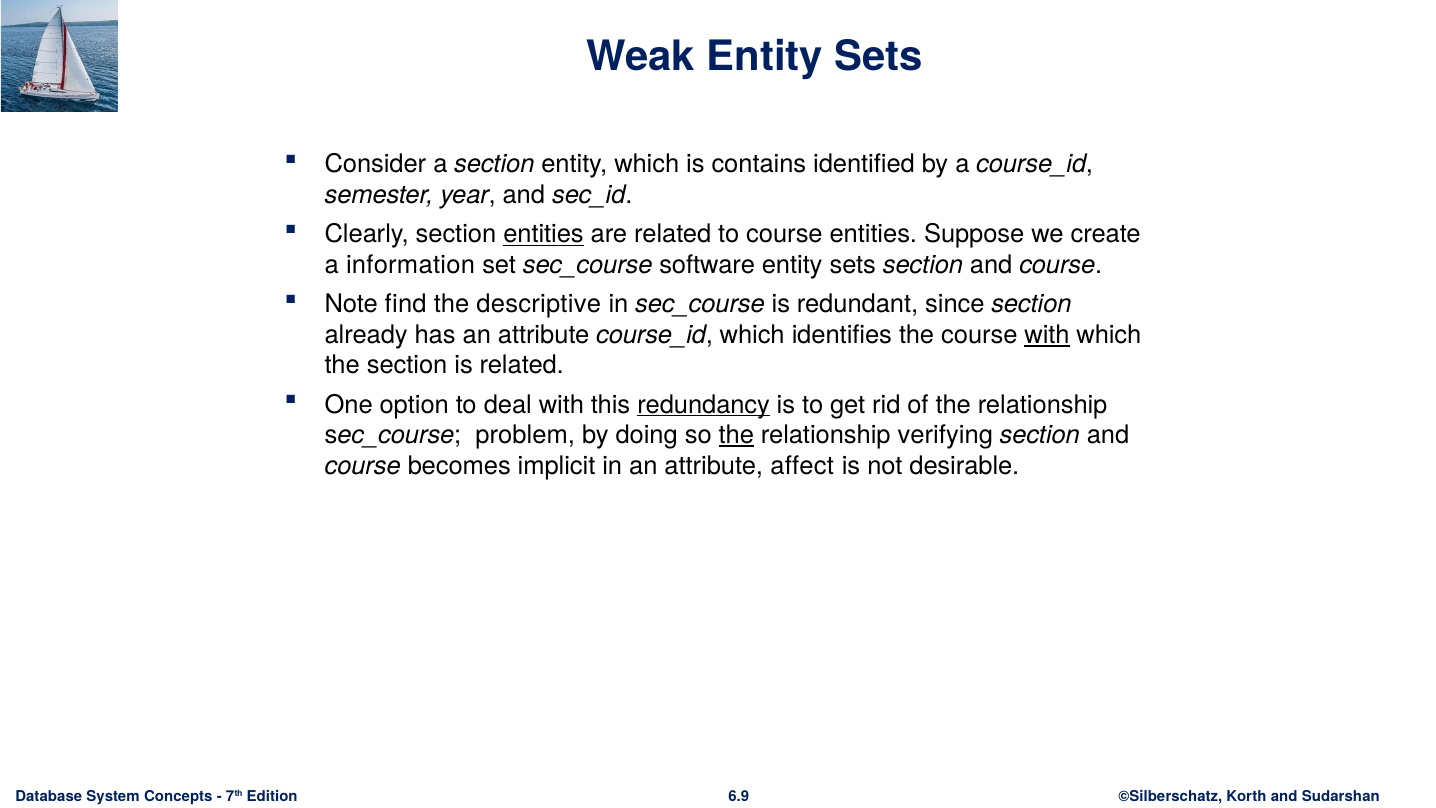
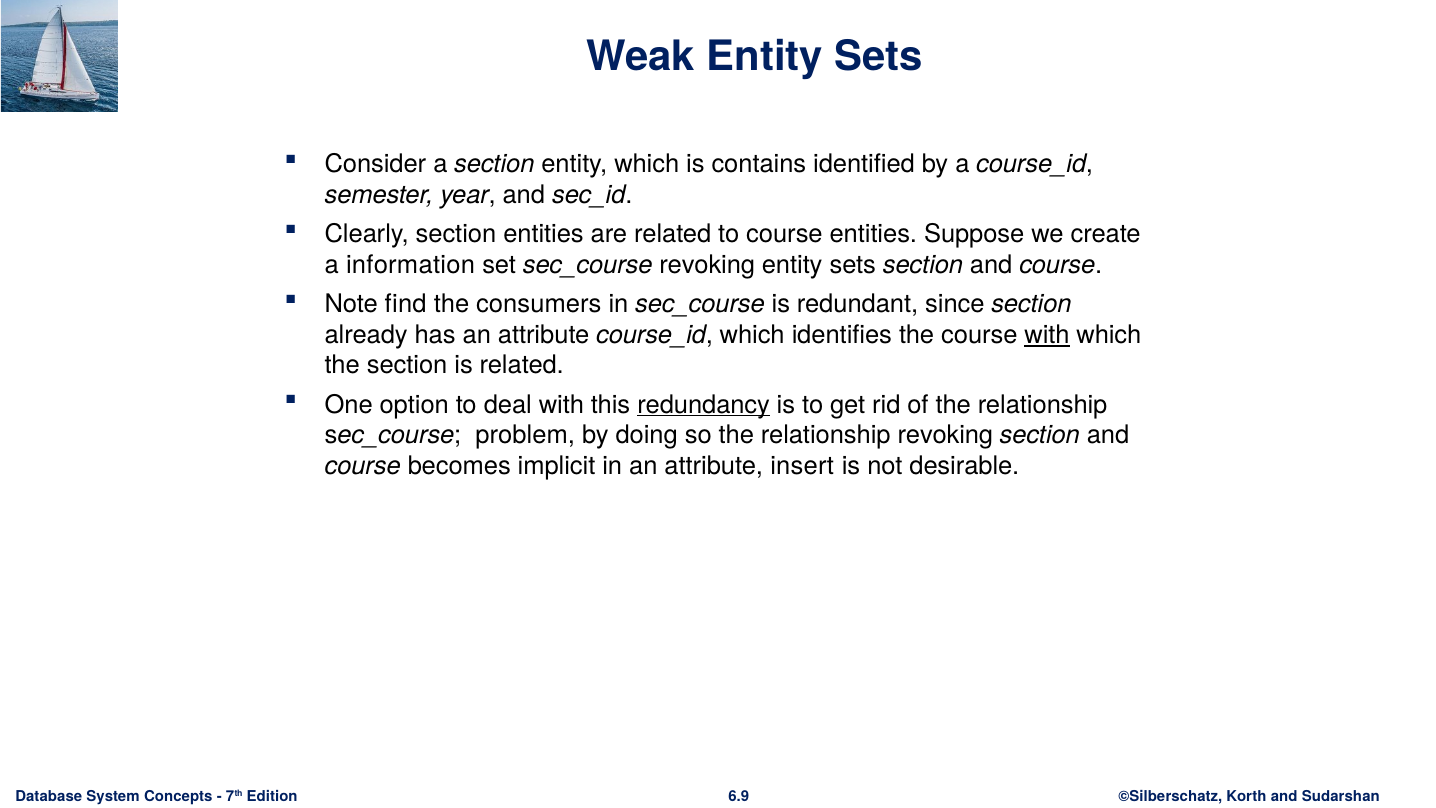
entities underline: present -> none (544, 234)
sec_course software: software -> revoking (707, 265)
descriptive: descriptive -> consumers (539, 304)
the underline: present -> none (736, 435)
relationship verifying: verifying -> revoking (945, 435)
affect: affect -> insert (802, 466)
